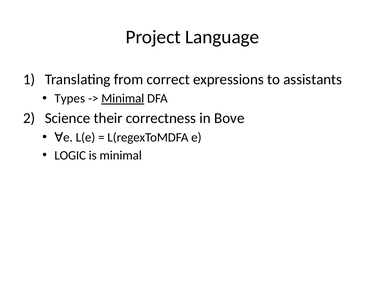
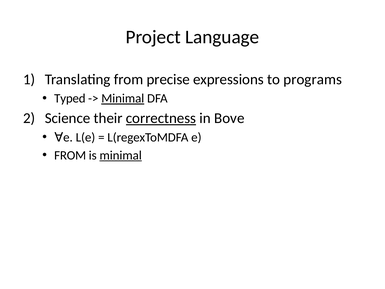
correct: correct -> precise (168, 79)
assistants: assistants -> programs (313, 79)
Types: Types -> Typed (70, 98)
correctness underline: none -> present (161, 118)
LOGIC: LOGIC -> FROM (70, 155)
minimal underline: none -> present (121, 155)
